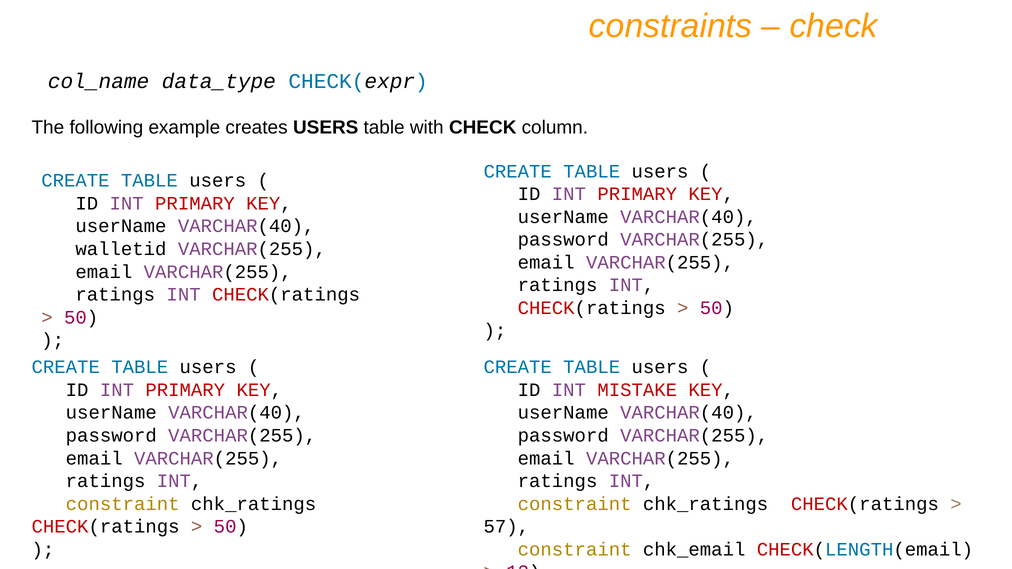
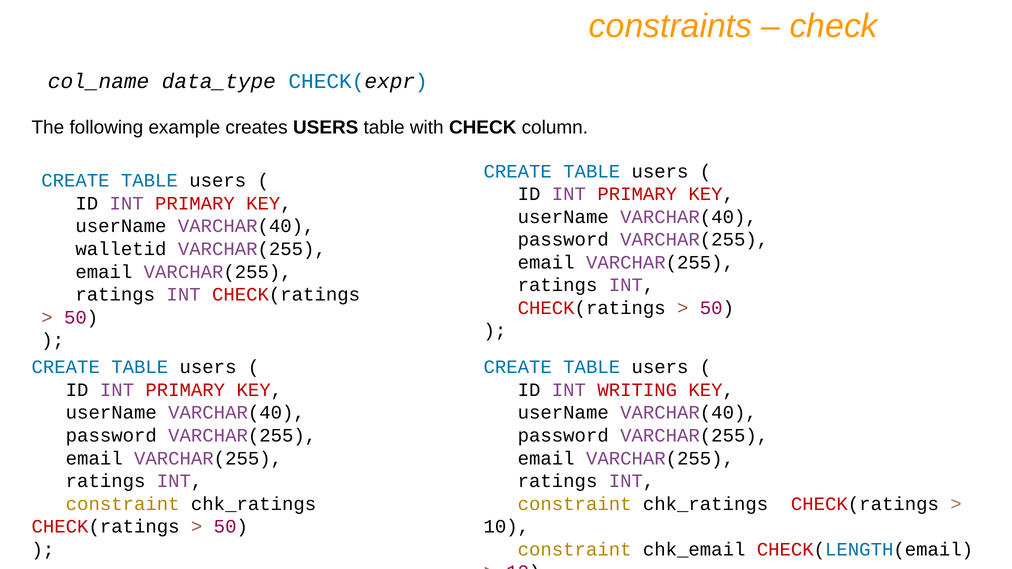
MISTAKE: MISTAKE -> WRITING (637, 390)
57: 57 -> 10 (506, 527)
